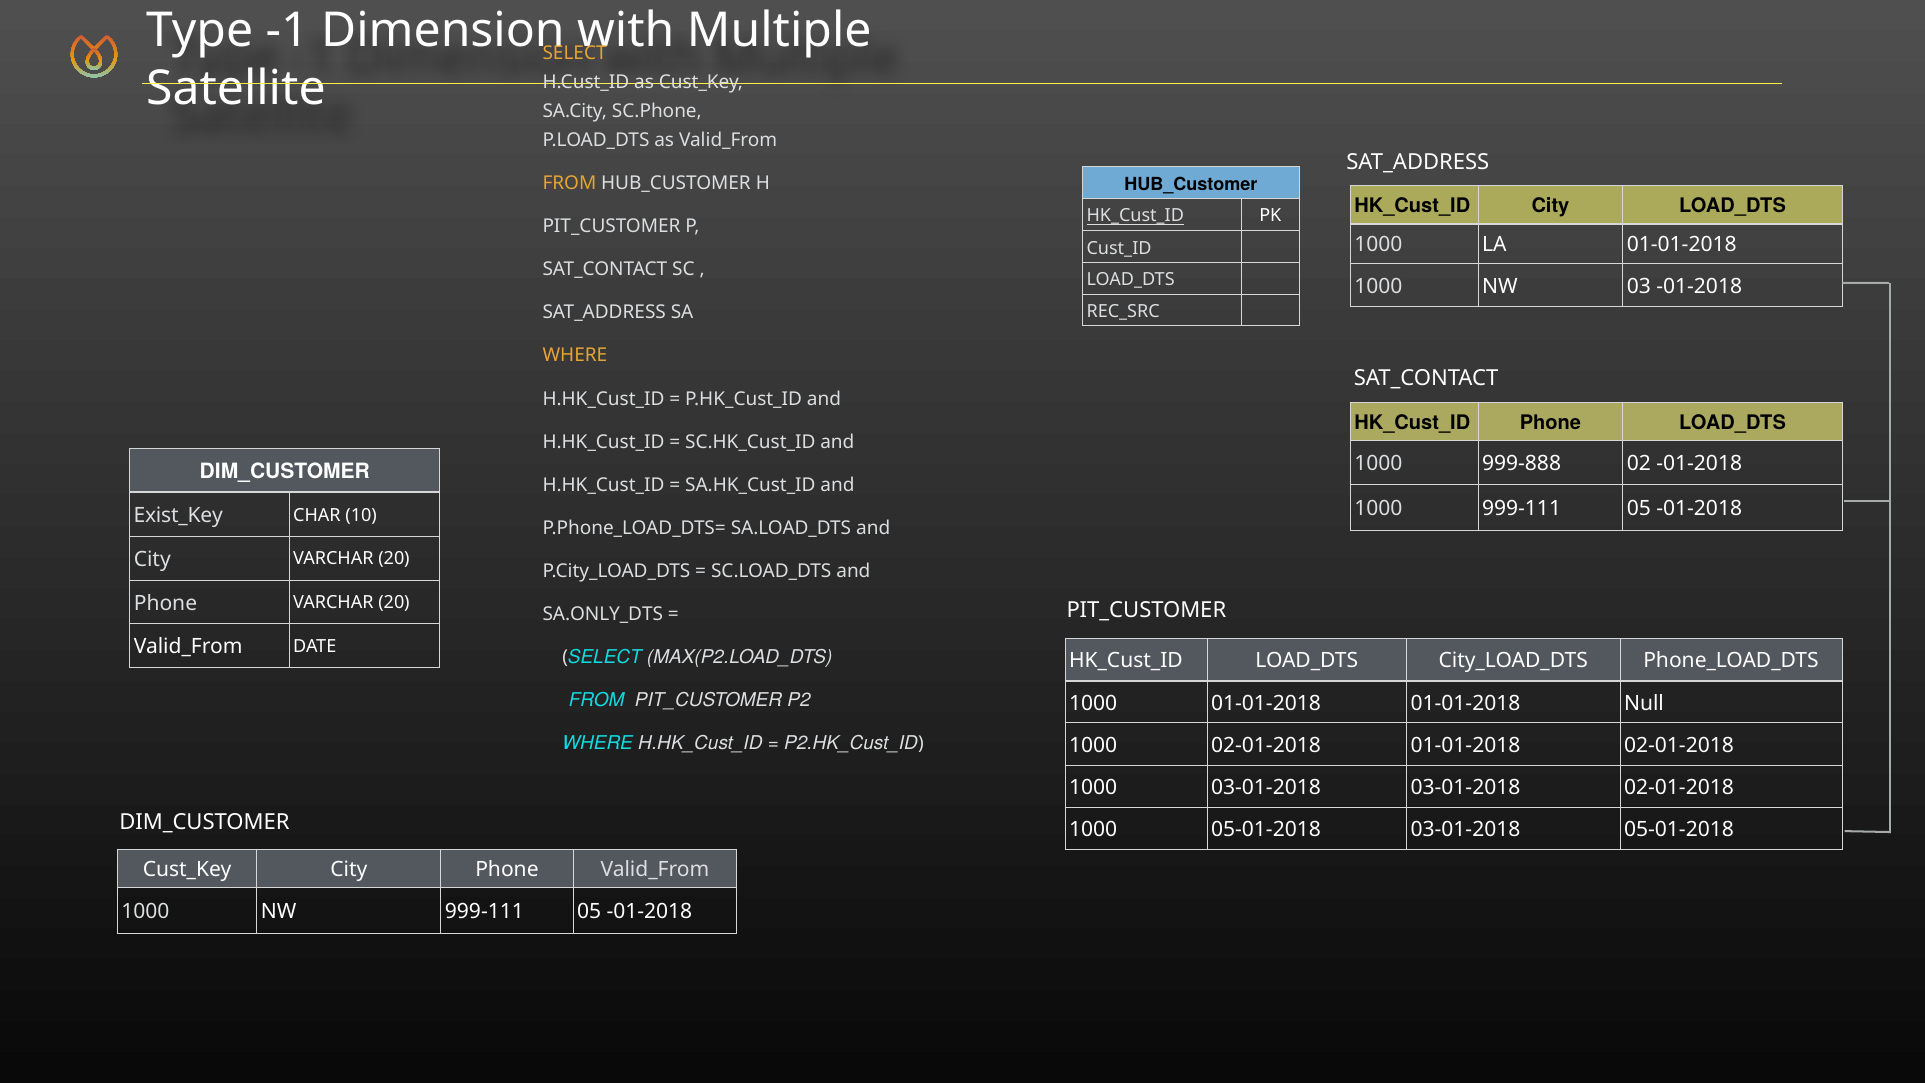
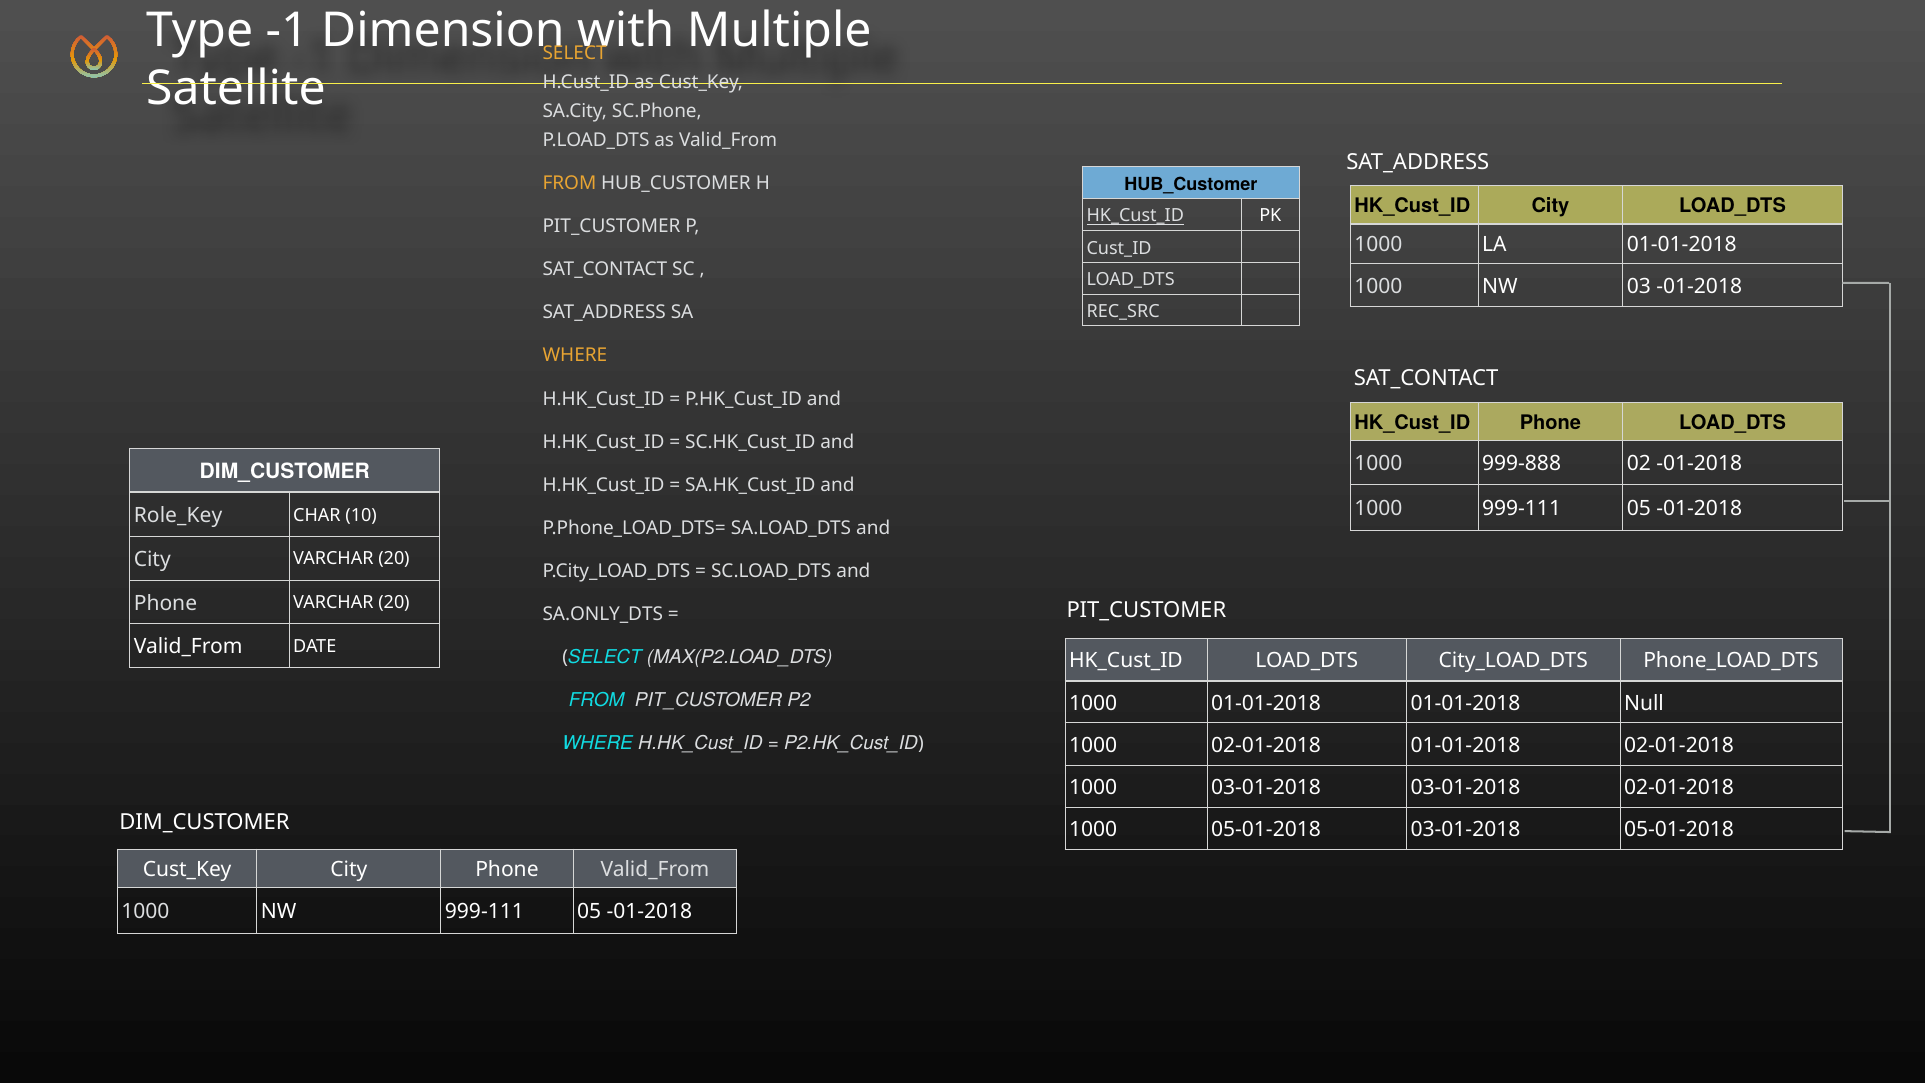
Exist_Key: Exist_Key -> Role_Key (178, 515)
